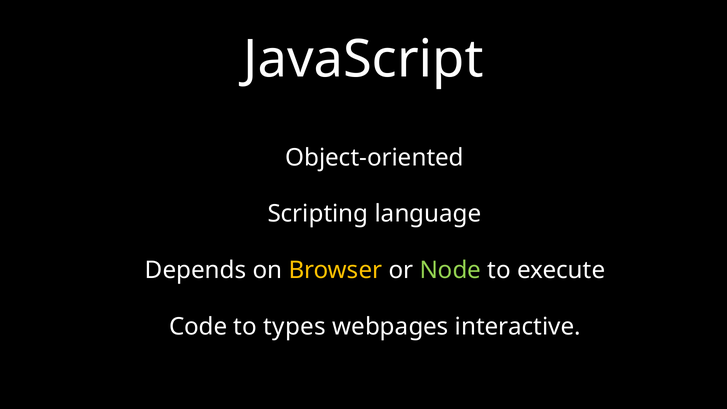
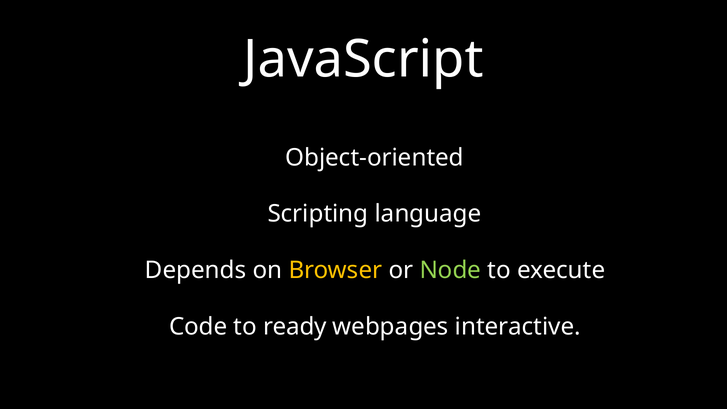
types: types -> ready (295, 327)
